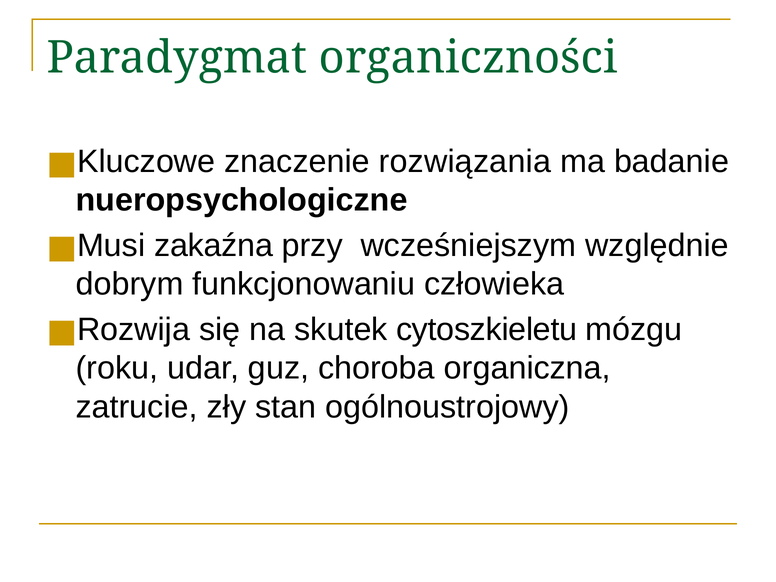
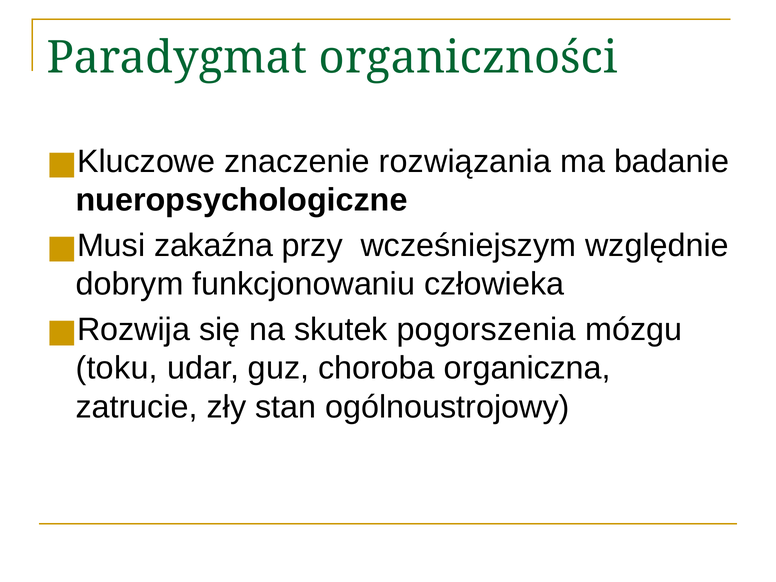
cytoszkieletu: cytoszkieletu -> pogorszenia (486, 329)
roku: roku -> toku (117, 368)
